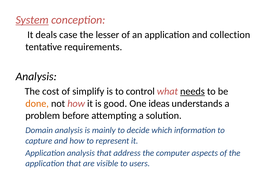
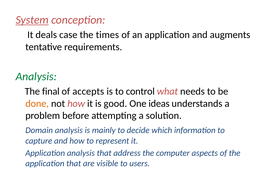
lesser: lesser -> times (107, 35)
collection: collection -> augments (230, 35)
Analysis colour: black -> green (36, 76)
cost: cost -> final (51, 91)
simplify: simplify -> accepts (88, 91)
needs underline: present -> none (192, 91)
